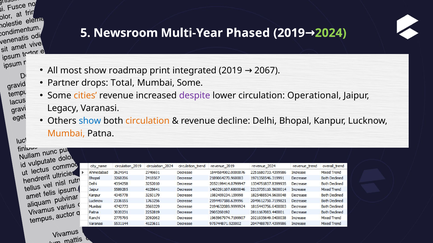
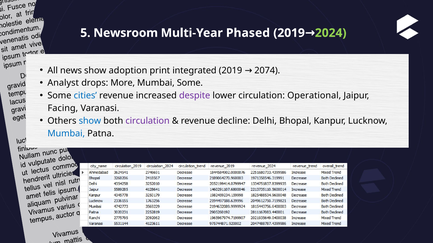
most: most -> news (71, 71)
roadmap: roadmap -> adoption (128, 71)
2067: 2067 -> 2074 (267, 71)
Partner: Partner -> Analyst (63, 83)
Total: Total -> More (123, 83)
cities colour: orange -> blue (85, 96)
Legacy: Legacy -> Facing (63, 108)
circulation colour: orange -> purple (148, 121)
Mumbai colour: orange -> blue (66, 134)
